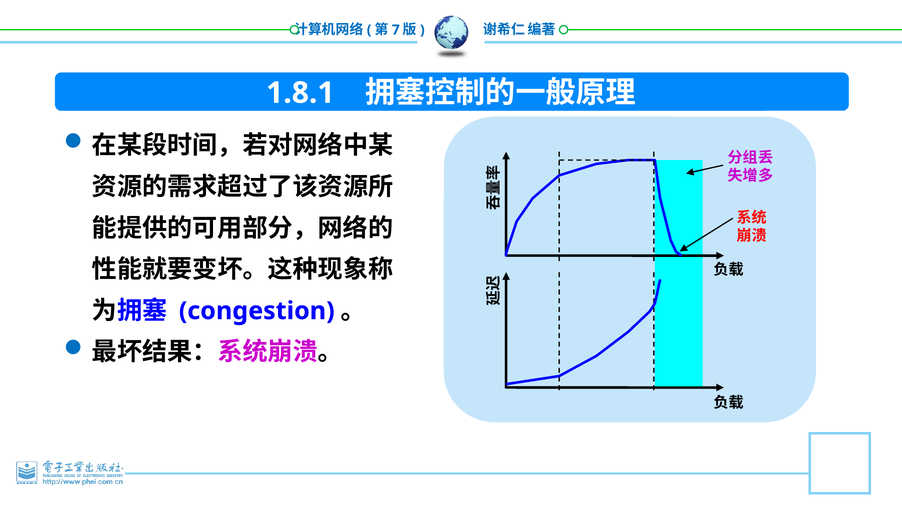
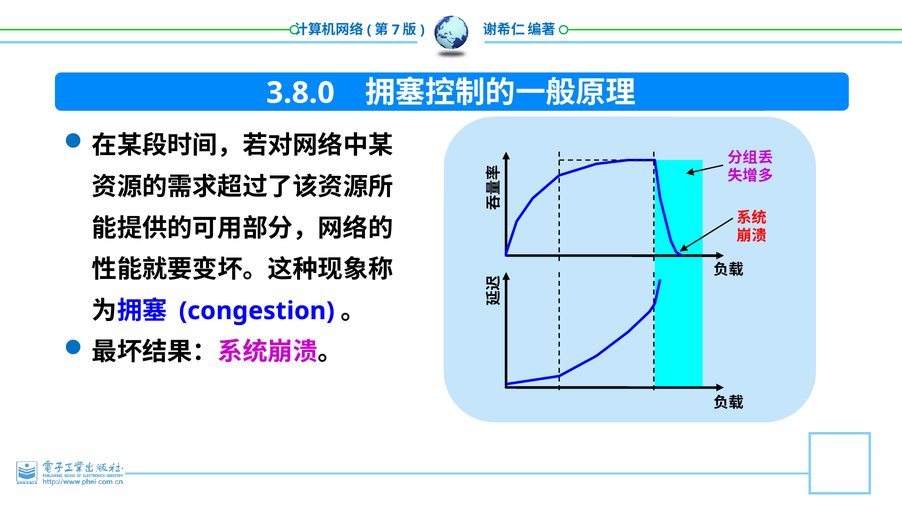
1.8.1: 1.8.1 -> 3.8.0 (300, 93)
